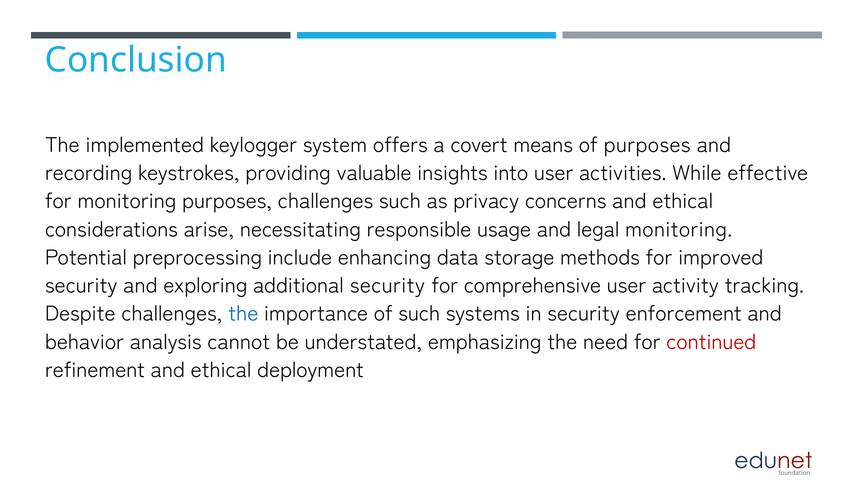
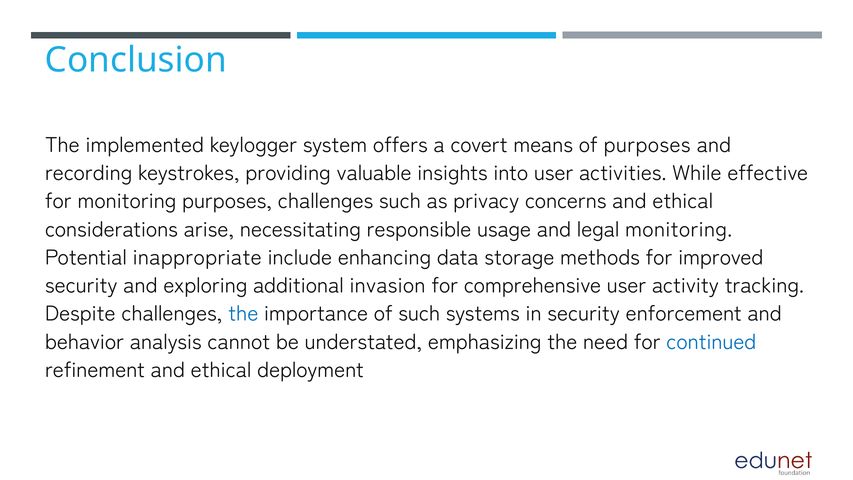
preprocessing: preprocessing -> inappropriate (197, 258)
additional security: security -> invasion (388, 286)
continued colour: red -> blue (711, 342)
